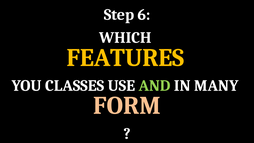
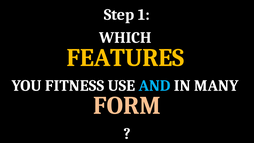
6: 6 -> 1 (144, 15)
CLASSES: CLASSES -> FITNESS (75, 86)
AND colour: light green -> light blue (155, 86)
